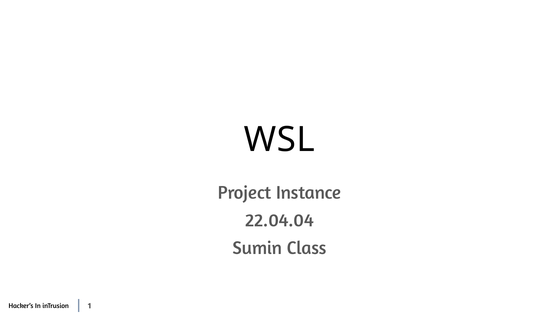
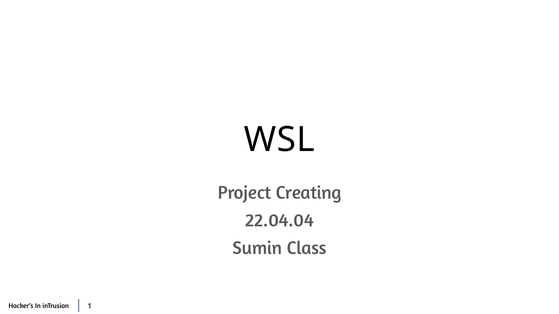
Instance: Instance -> Creating (309, 193)
